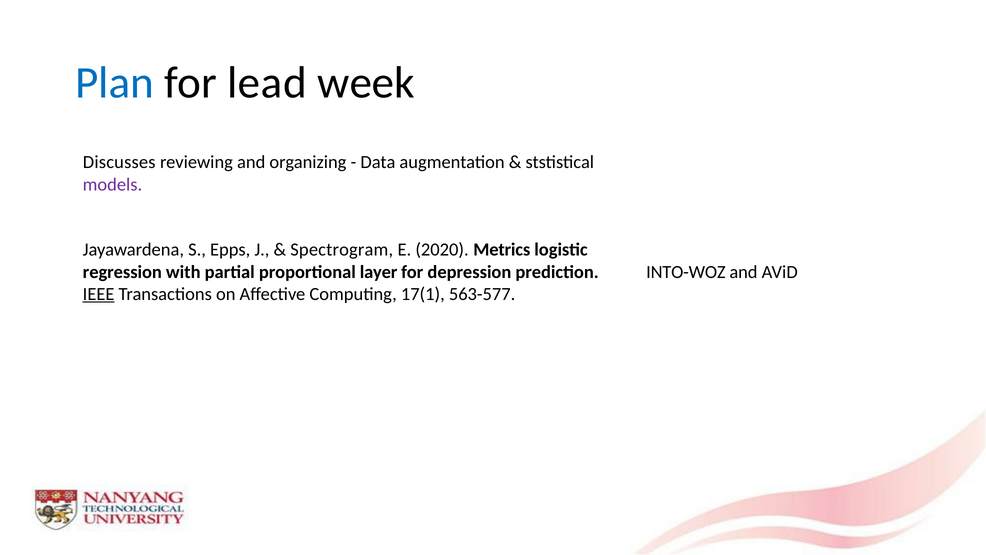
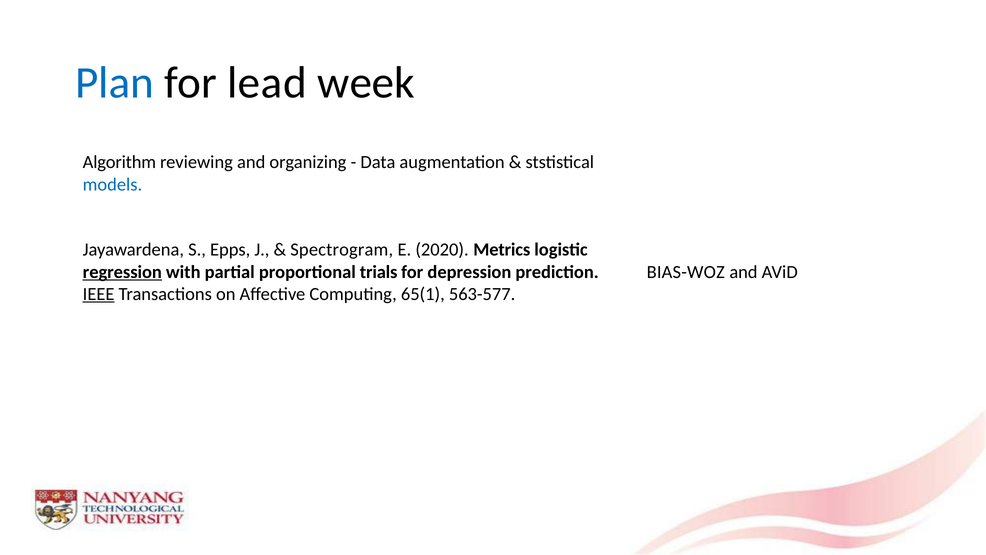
Discusses: Discusses -> Algorithm (119, 162)
models colour: purple -> blue (112, 184)
regression underline: none -> present (122, 272)
layer: layer -> trials (379, 272)
INTO-WOZ: INTO-WOZ -> BIAS-WOZ (686, 272)
17(1: 17(1 -> 65(1 (423, 294)
